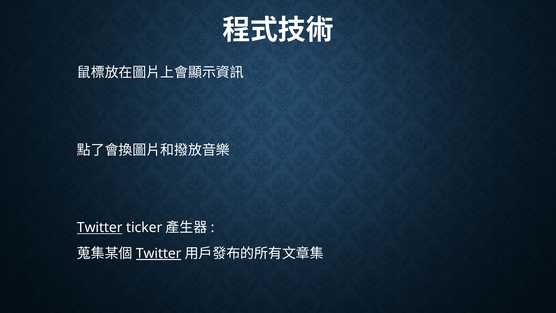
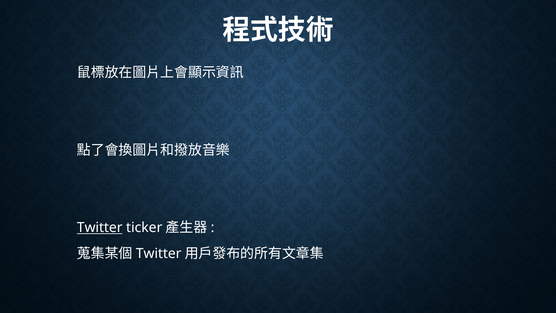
Twitter underline: present -> none (159, 253)
